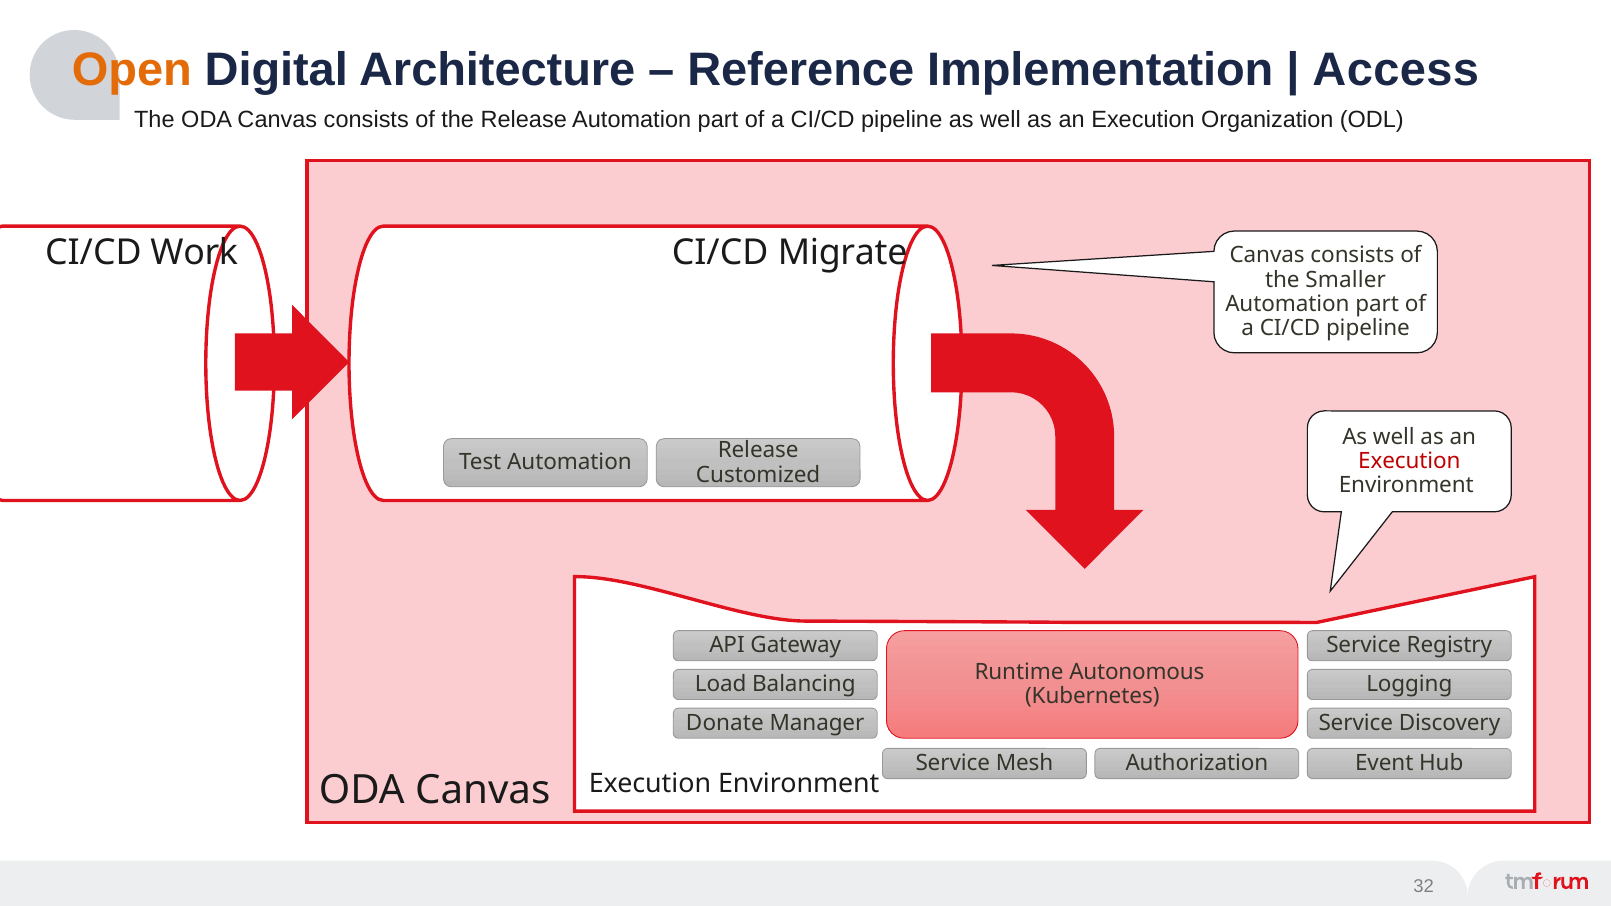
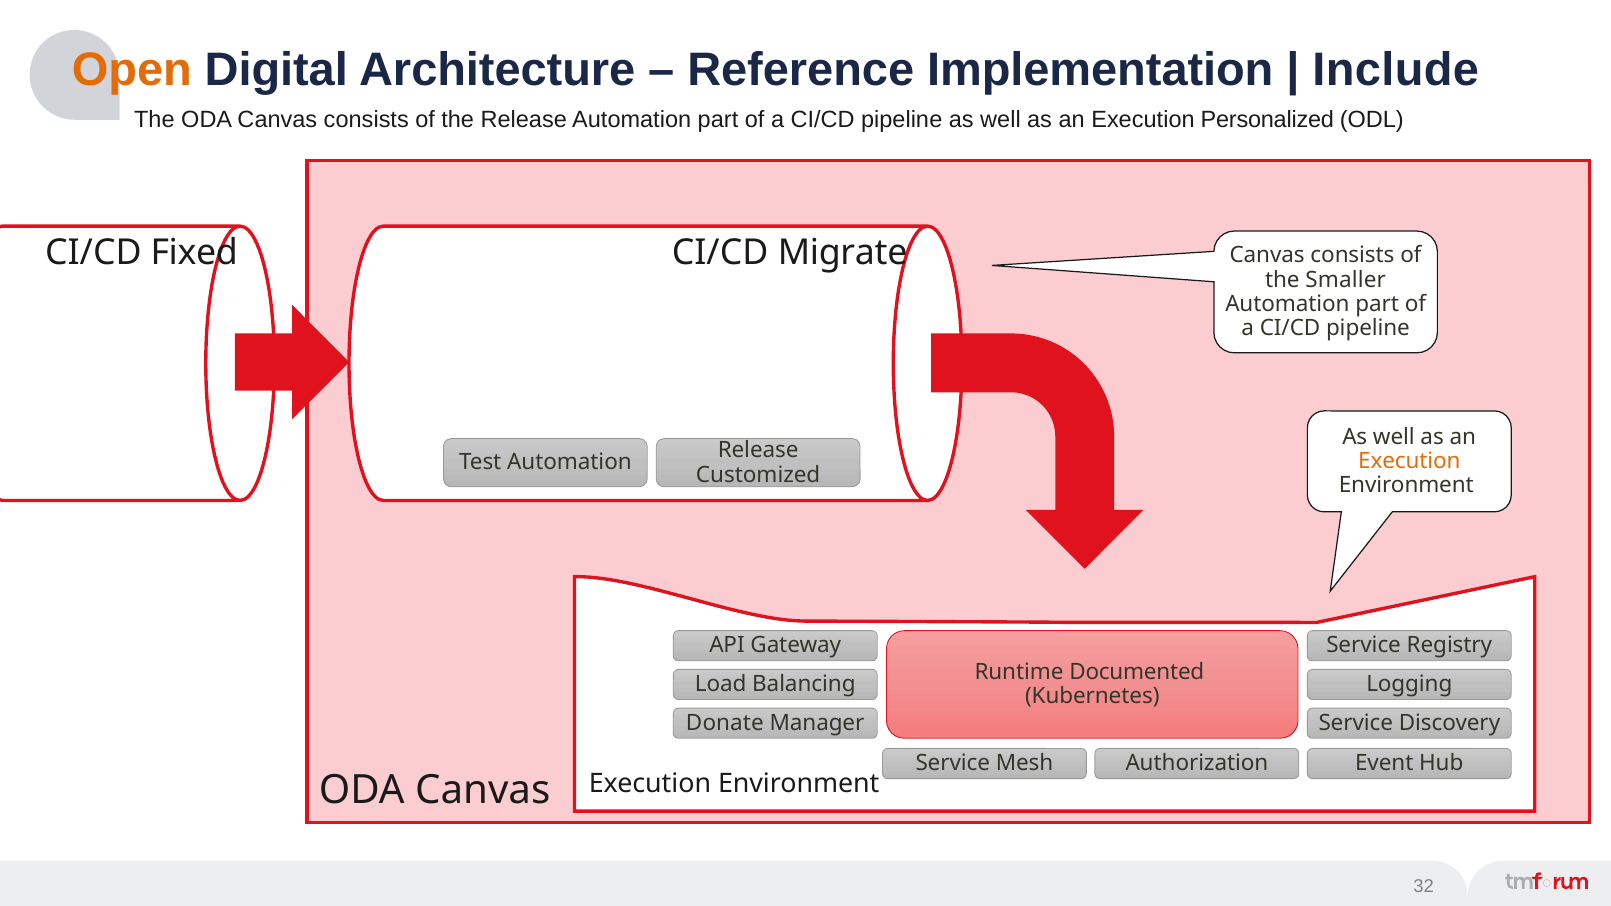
Access: Access -> Include (1396, 70)
Organization: Organization -> Personalized (1267, 120)
Work: Work -> Fixed (194, 253)
Execution colour: red -> orange (1409, 461)
Autonomous: Autonomous -> Documented (1137, 672)
